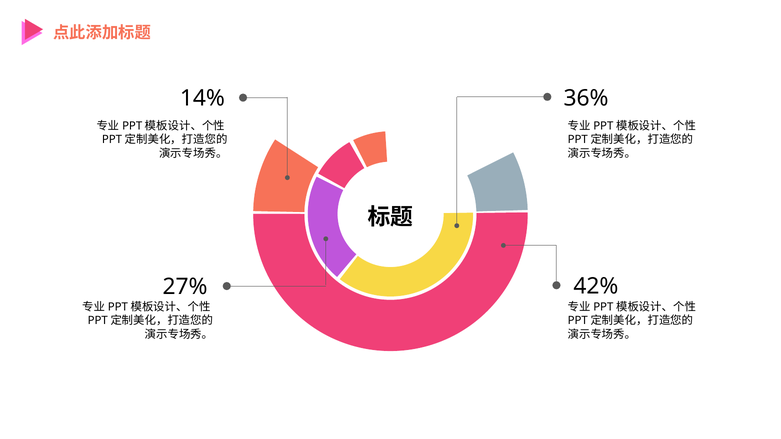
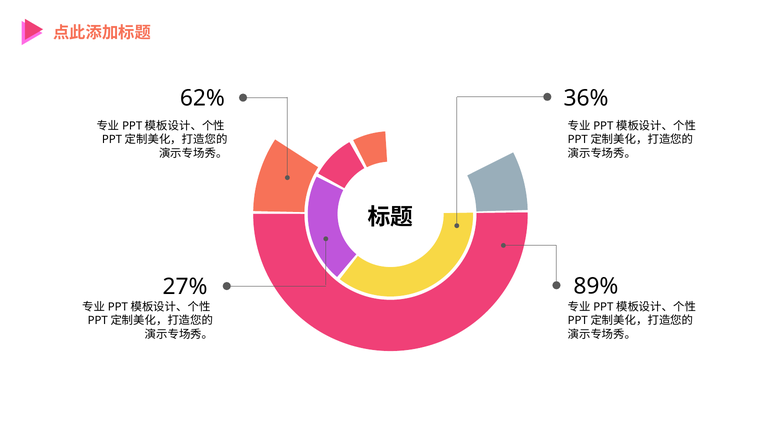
14%: 14% -> 62% (202, 98)
42%: 42% -> 89% (596, 286)
